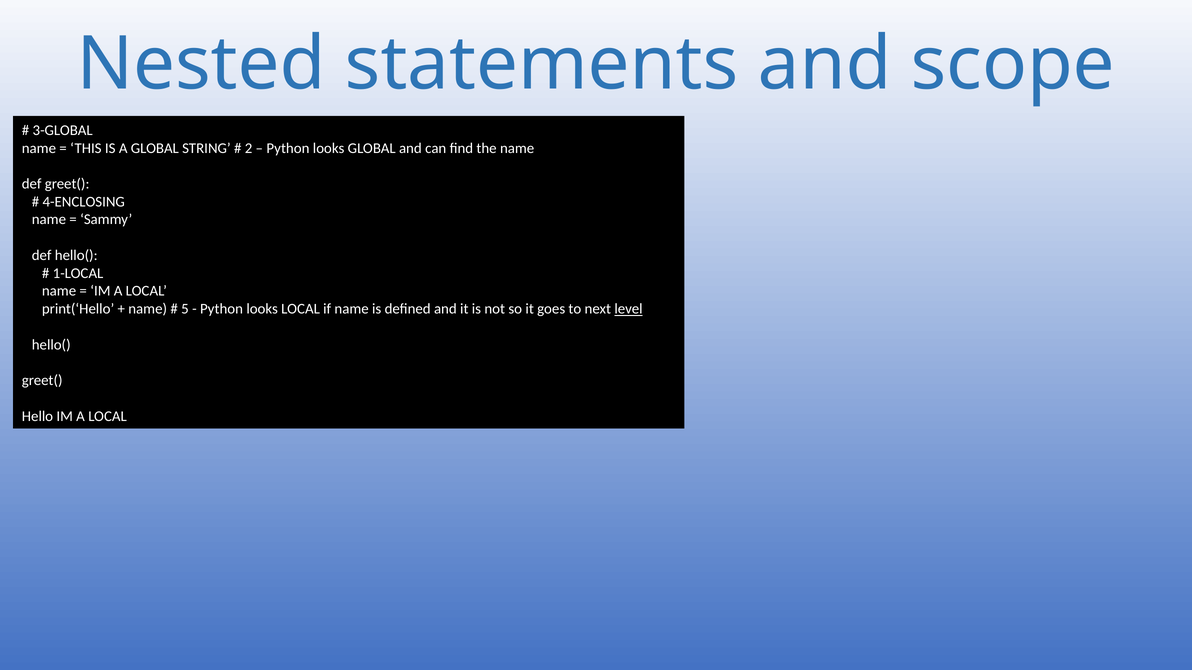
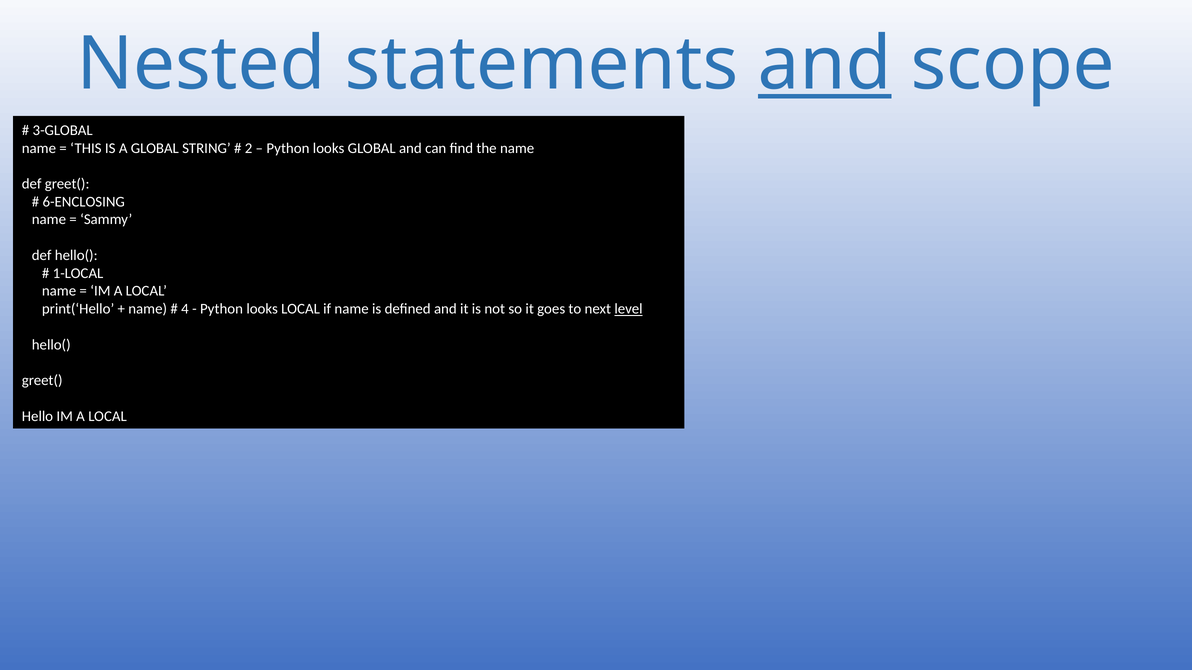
and underline: none -> present (825, 64)
4-ENCLOSING: 4-ENCLOSING -> 6-ENCLOSING (84, 202)
5: 5 -> 4 (185, 309)
